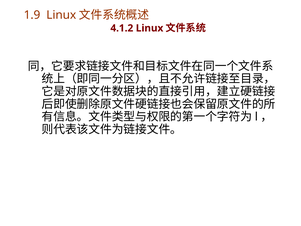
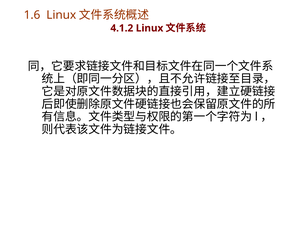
1.9: 1.9 -> 1.6 (32, 15)
